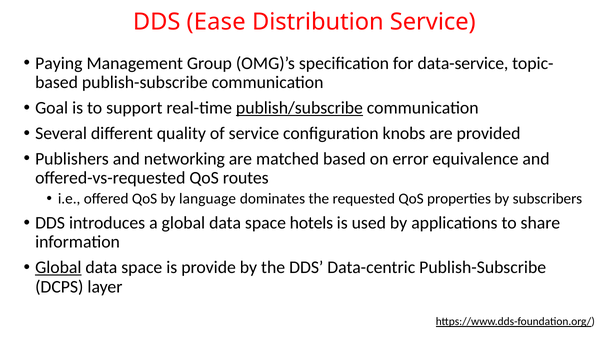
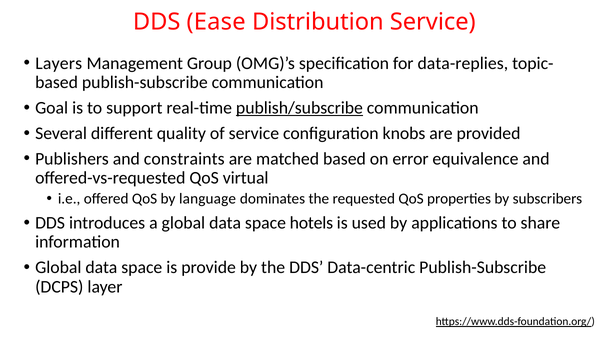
Paying: Paying -> Layers (59, 63)
data-service: data-service -> data-replies (463, 63)
networking: networking -> constraints (184, 159)
routes: routes -> virtual (246, 178)
Global underline: present -> none (58, 268)
